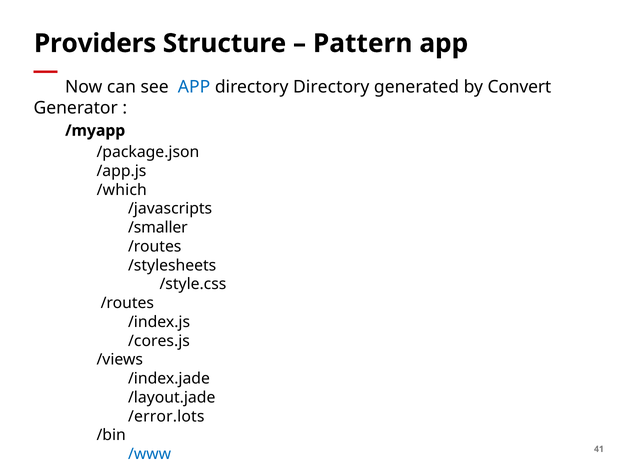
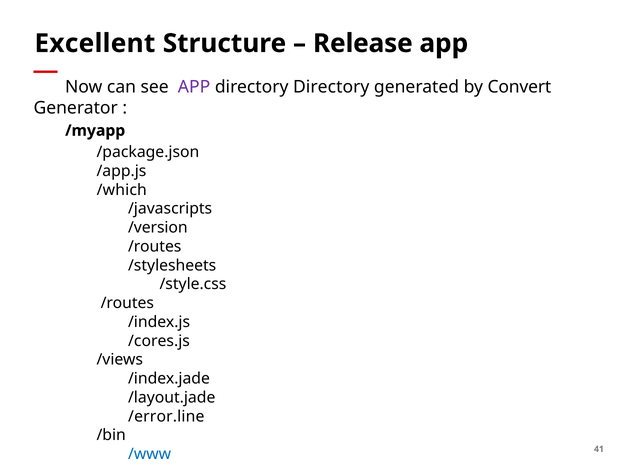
Providers: Providers -> Excellent (95, 43)
Pattern: Pattern -> Release (363, 43)
APP colour: blue -> purple (194, 87)
/smaller: /smaller -> /version (158, 228)
/error.lots: /error.lots -> /error.line (166, 417)
